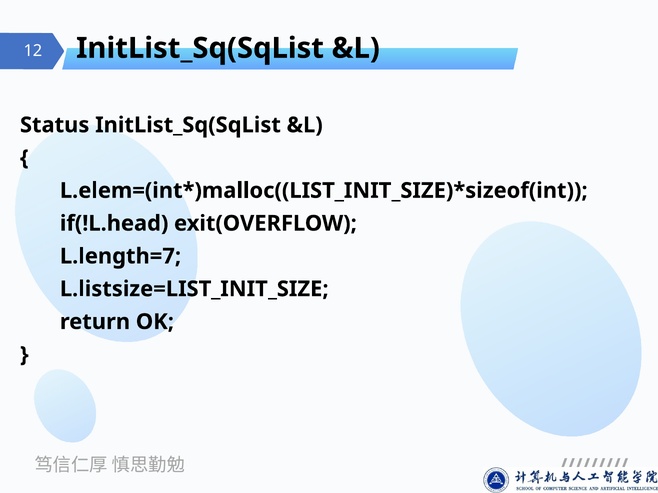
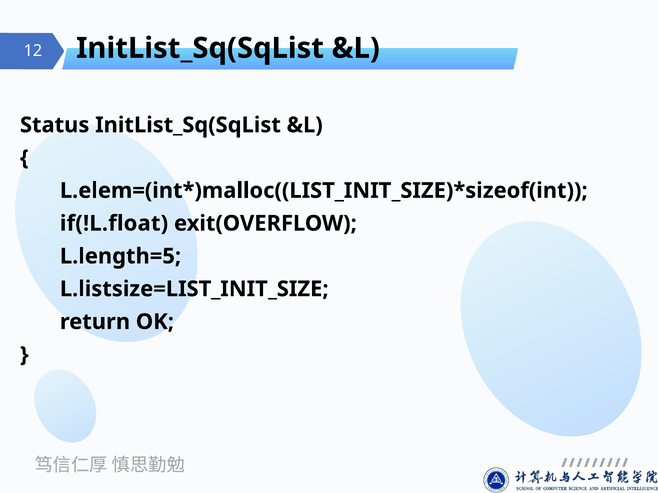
if(!L.head: if(!L.head -> if(!L.float (114, 224)
L.length=7: L.length=7 -> L.length=5 (120, 256)
